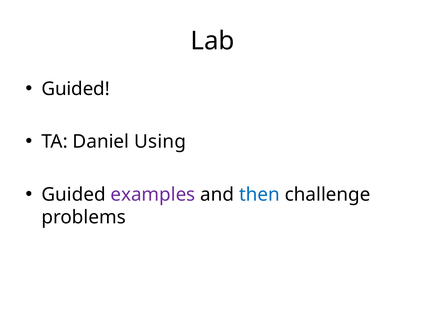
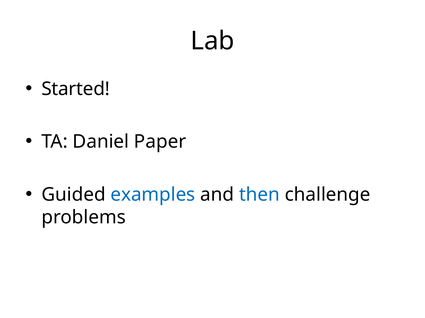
Guided: Guided -> Started (76, 89)
Using: Using -> Paper (160, 142)
examples colour: purple -> blue (153, 195)
